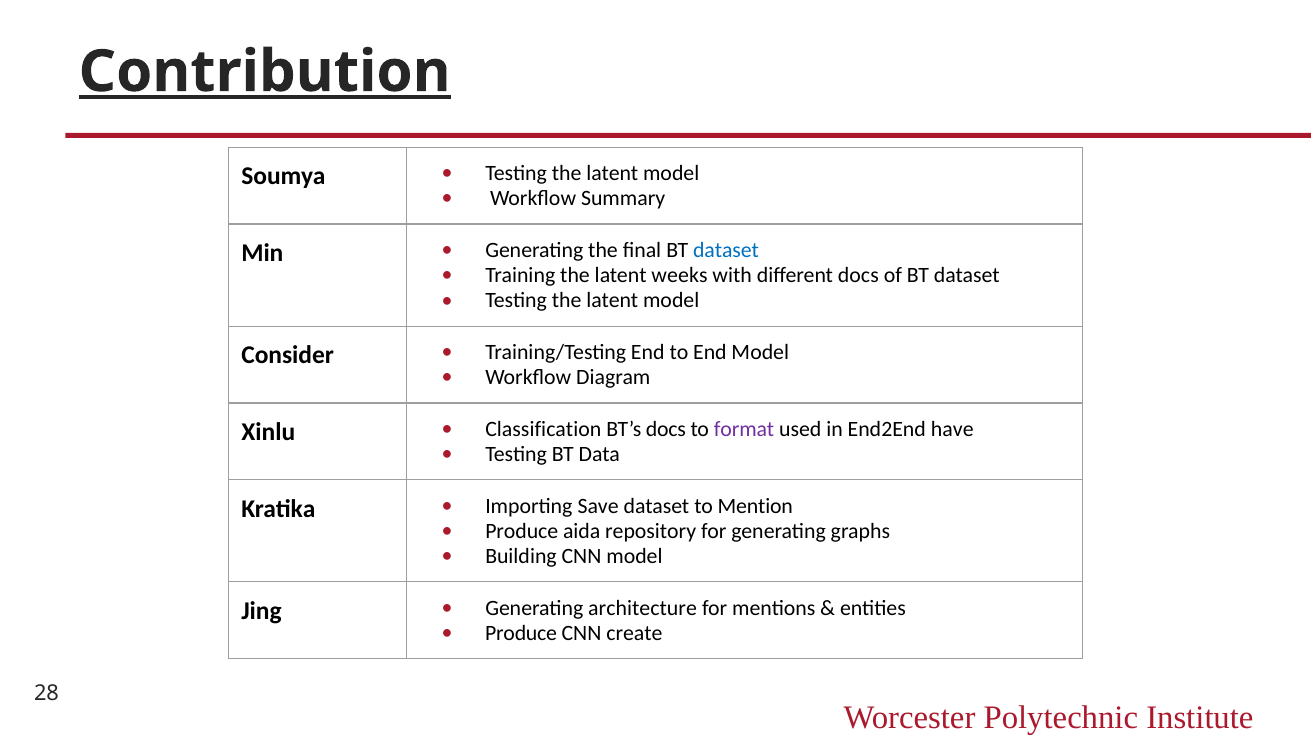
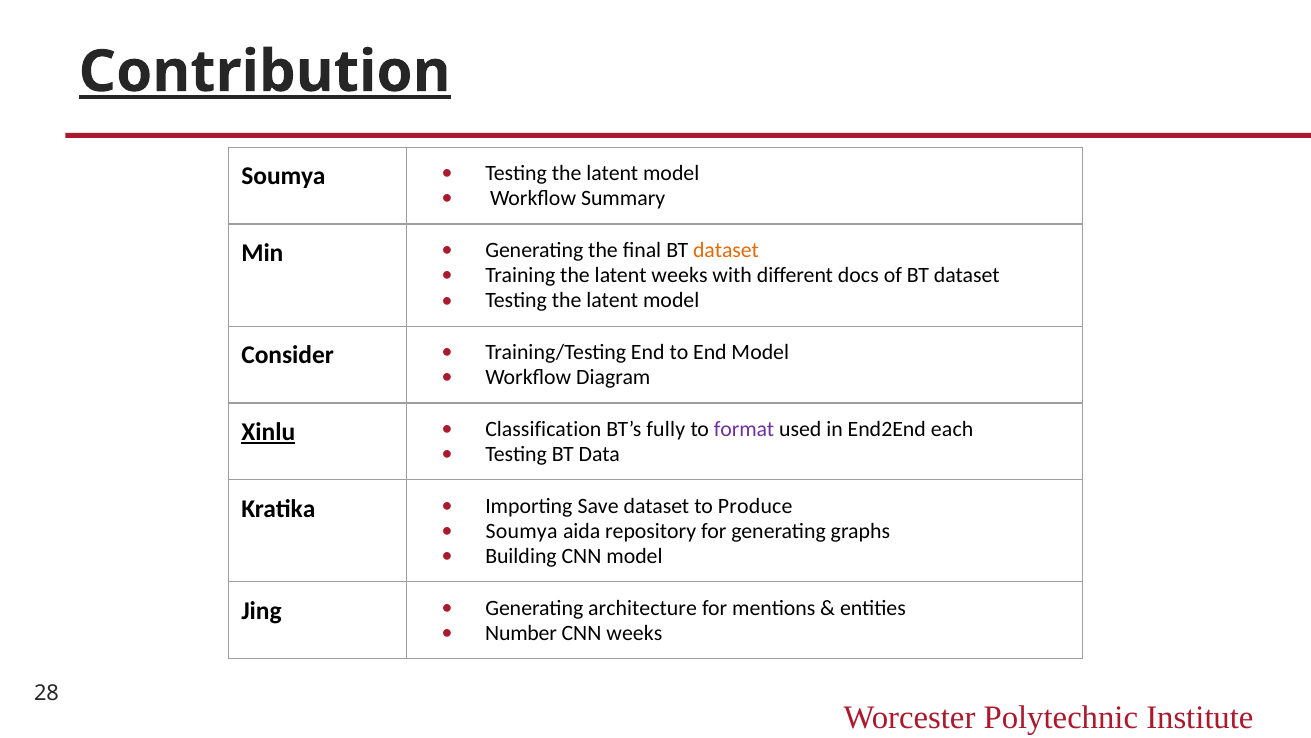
dataset colour: blue -> orange (726, 250)
Xinlu underline: none -> present (268, 432)
BT’s docs: docs -> fully (666, 429)
have: have -> each (952, 429)
Mention: Mention -> Produce (755, 505)
Produce: Produce -> Soumya (522, 531)
Produce: Produce -> Number (521, 633)
CNN create: create -> weeks (634, 633)
